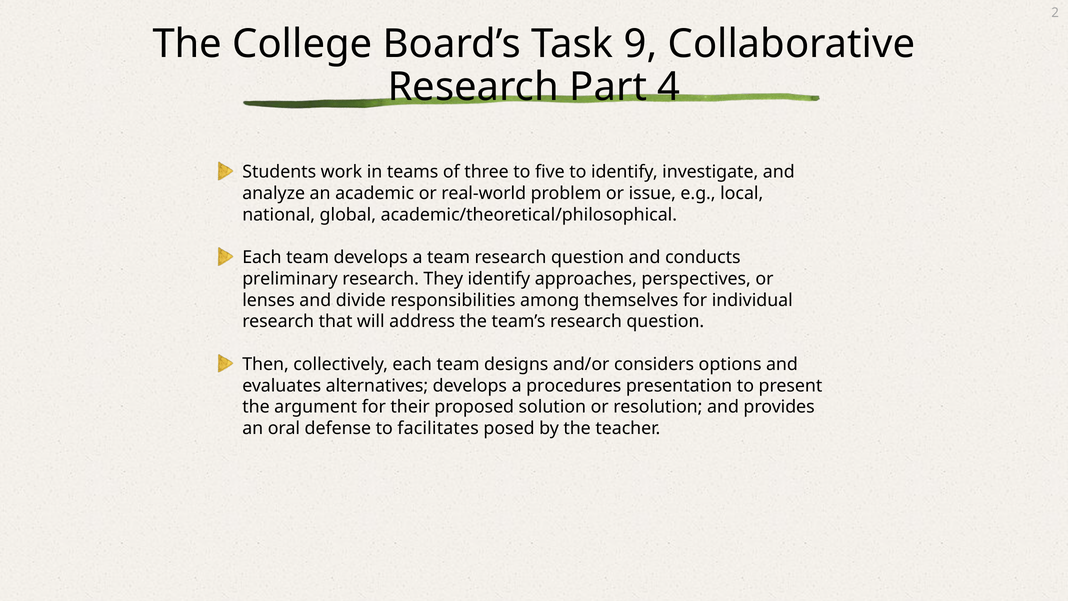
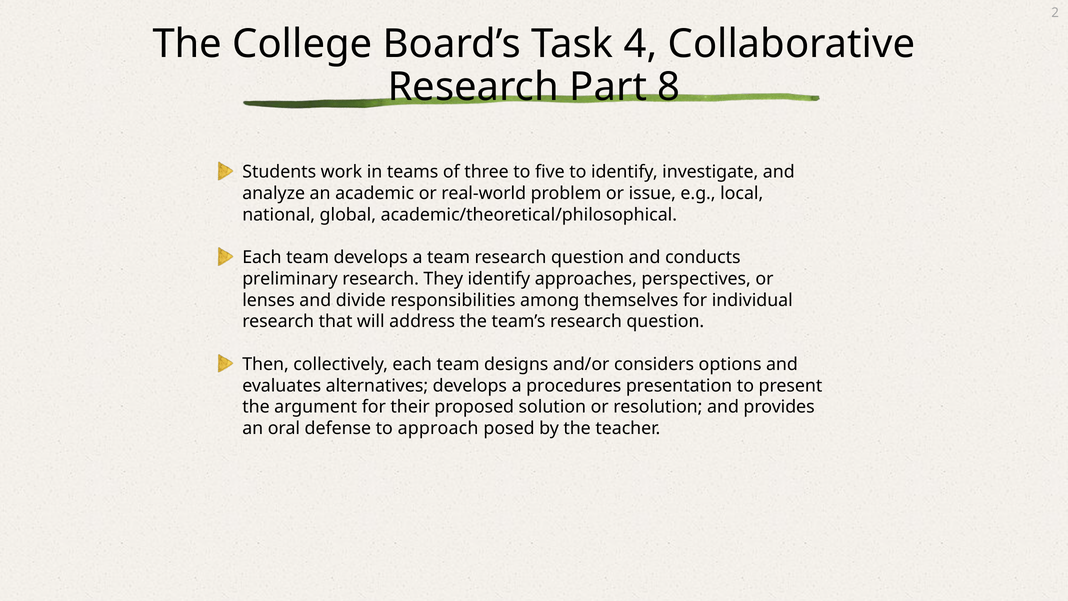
9: 9 -> 4 (641, 44)
4: 4 -> 8 (669, 87)
facilitates: facilitates -> approach (438, 428)
